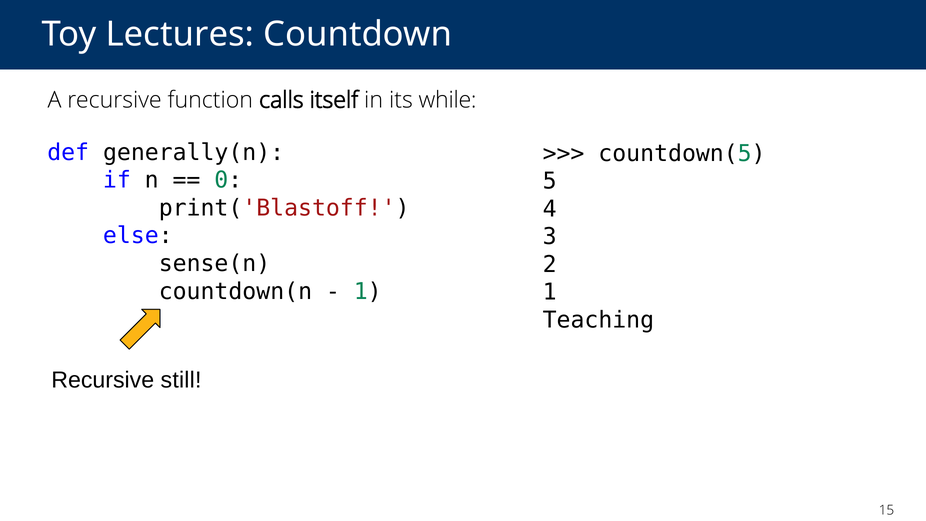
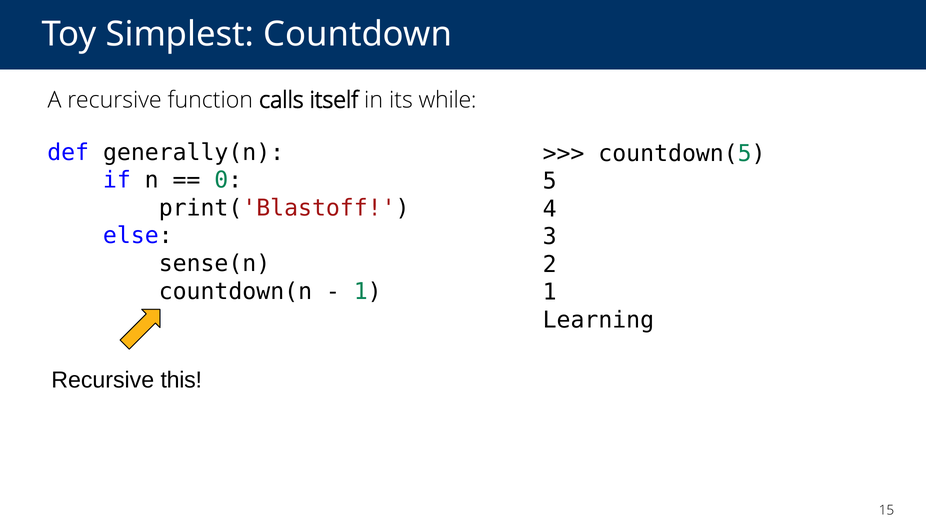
Lectures: Lectures -> Simplest (180, 34)
Teaching: Teaching -> Learning (598, 320)
still: still -> this (181, 380)
